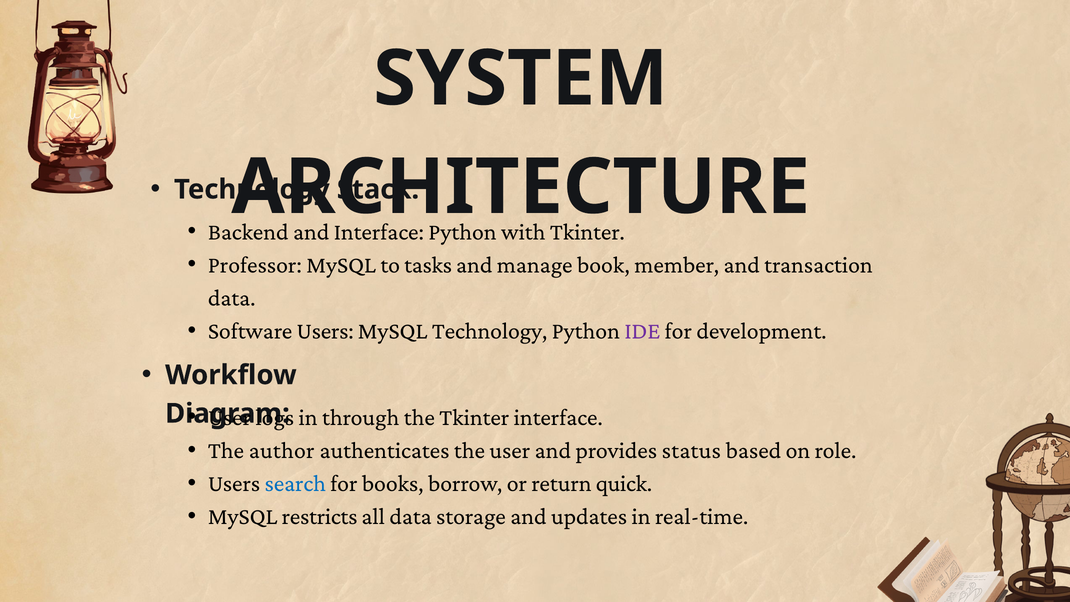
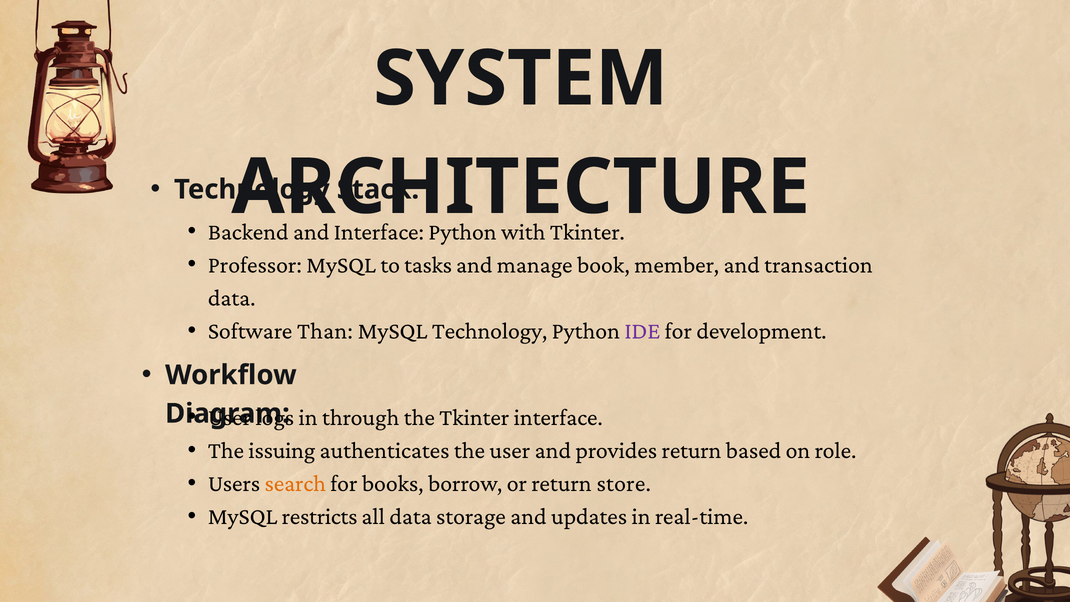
Software Users: Users -> Than (325, 331)
author: author -> issuing (282, 450)
provides status: status -> return (692, 450)
search colour: blue -> orange (295, 483)
quick: quick -> store (624, 483)
